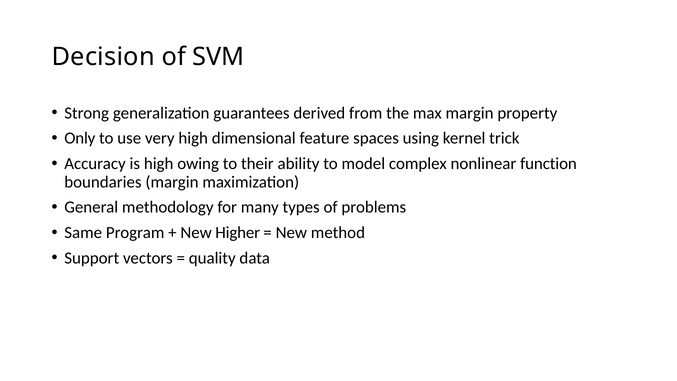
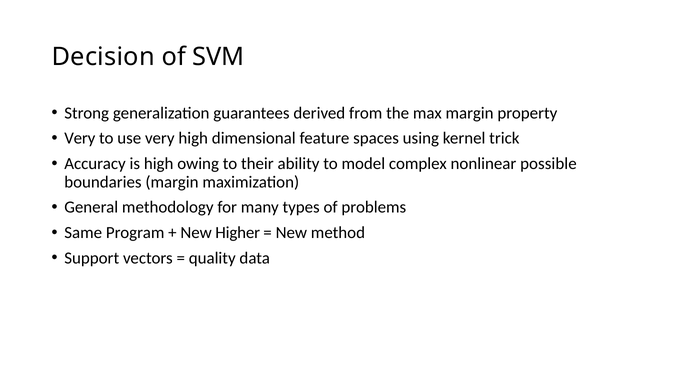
Only: Only -> Very (80, 138)
function: function -> possible (548, 164)
